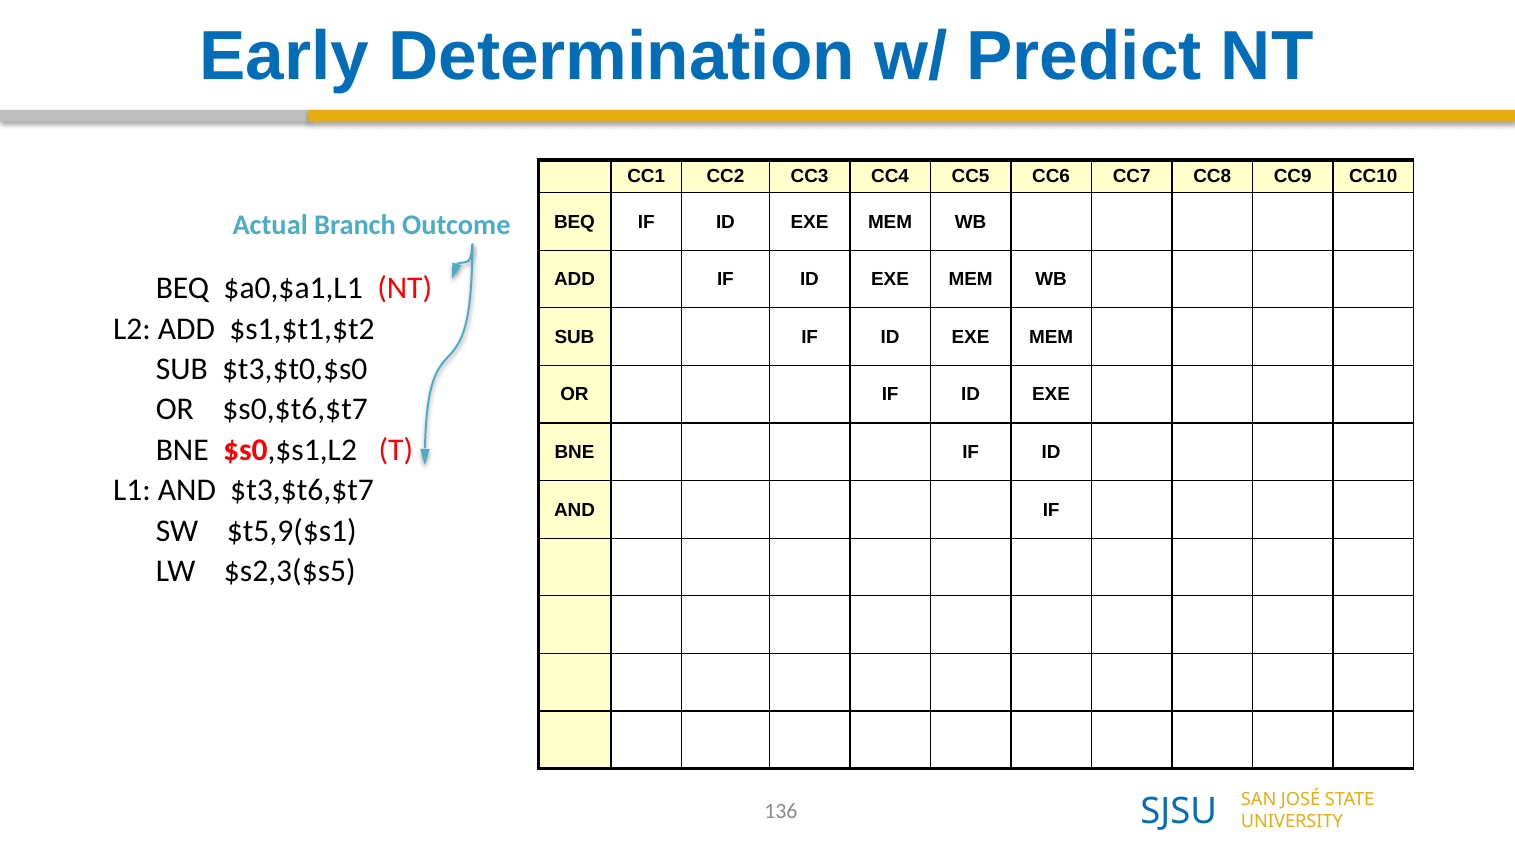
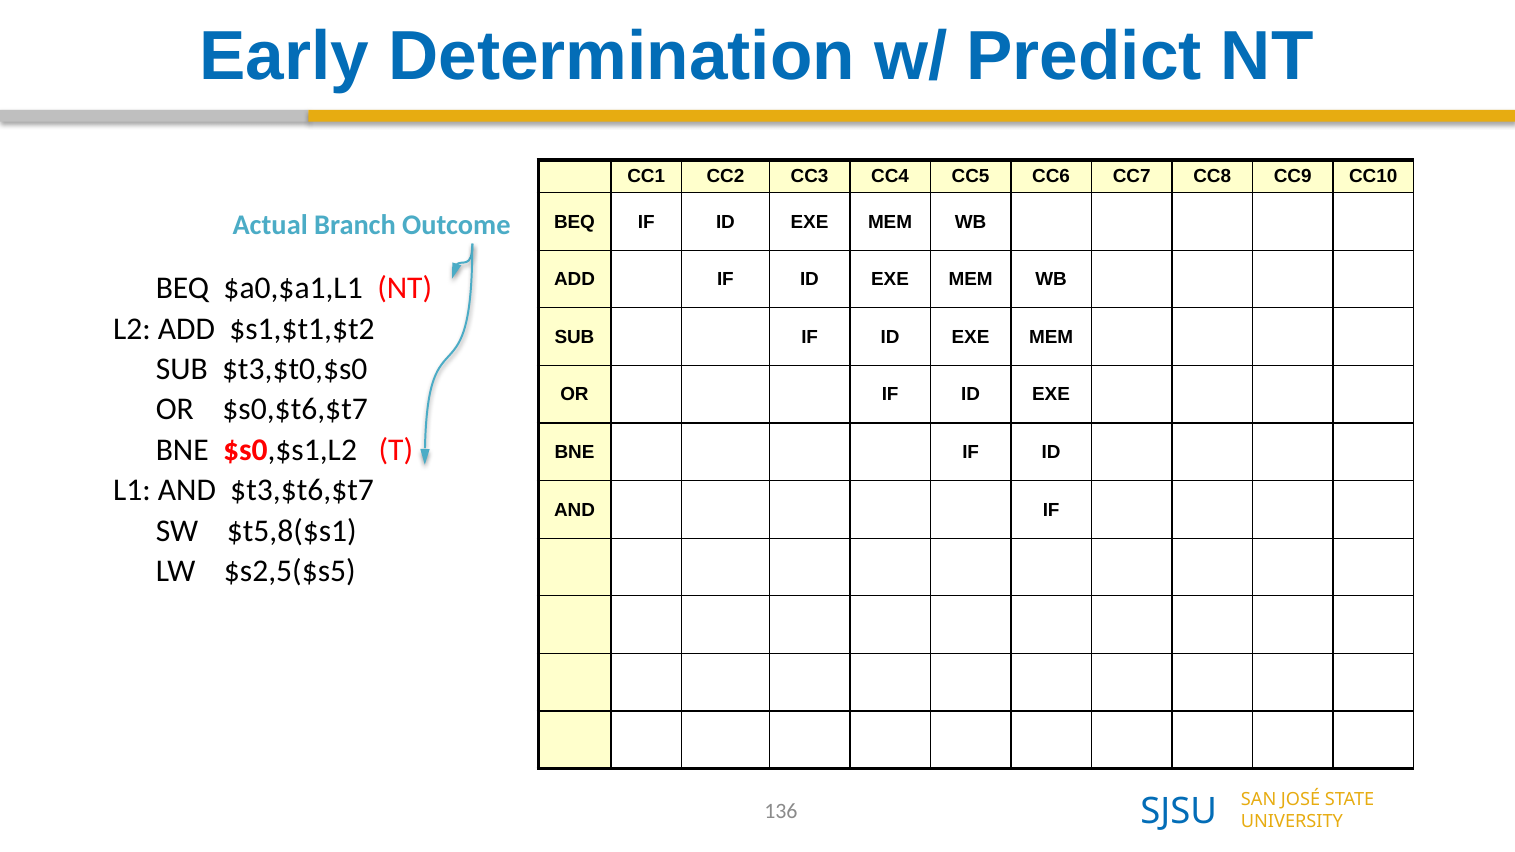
$t5,9($s1: $t5,9($s1 -> $t5,8($s1 (292, 531)
$s2,3($s5: $s2,3($s5 -> $s2,5($s5 (290, 571)
